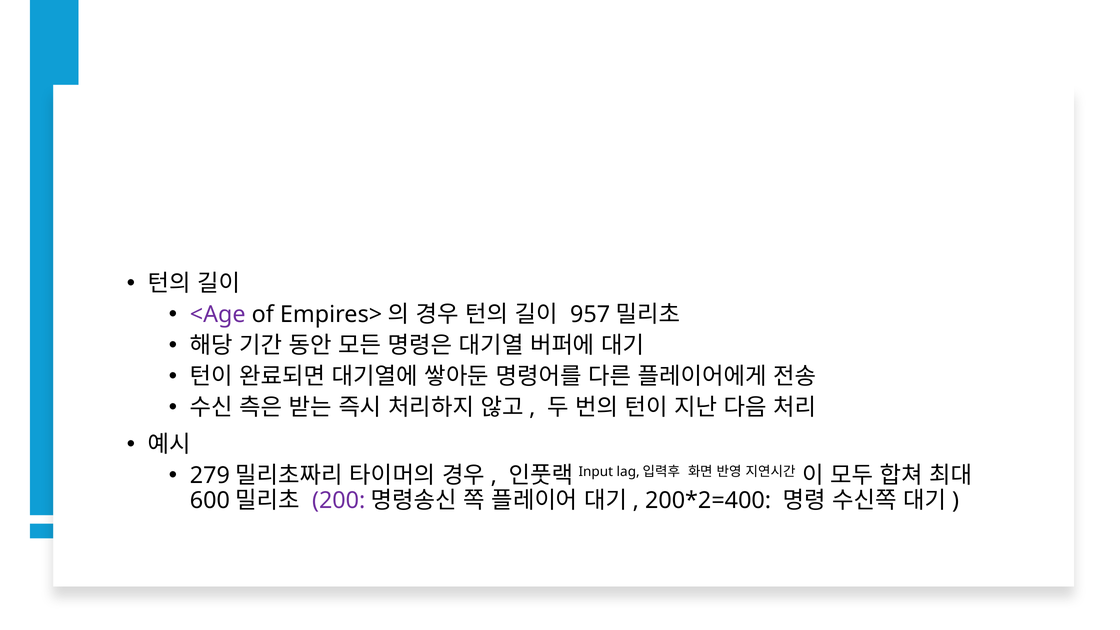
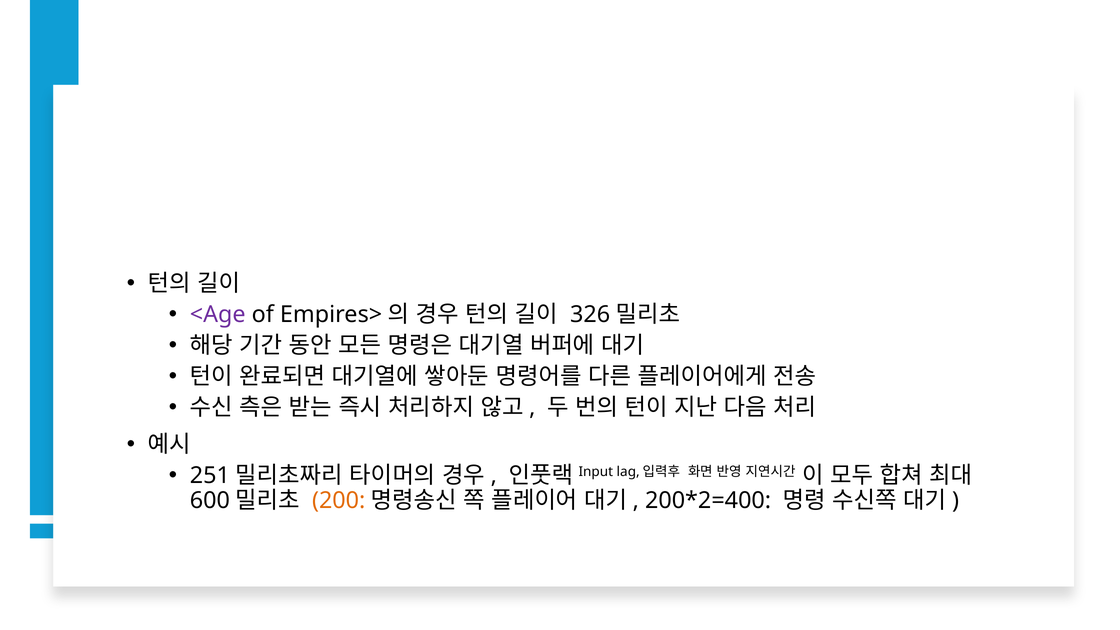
957: 957 -> 326 (590, 314)
279: 279 -> 251 (210, 476)
200 colour: purple -> orange (339, 501)
